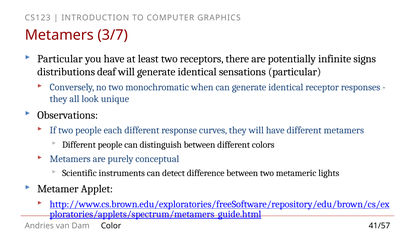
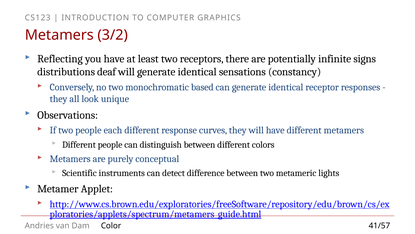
3/7: 3/7 -> 3/2 (113, 35)
Particular: Particular -> Reflecting (60, 59)
sensations particular: particular -> constancy (295, 72)
when: when -> based (202, 87)
